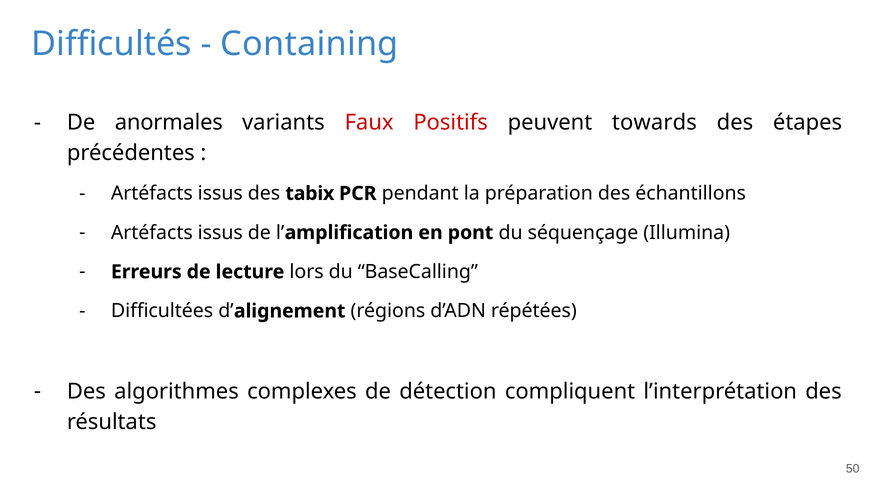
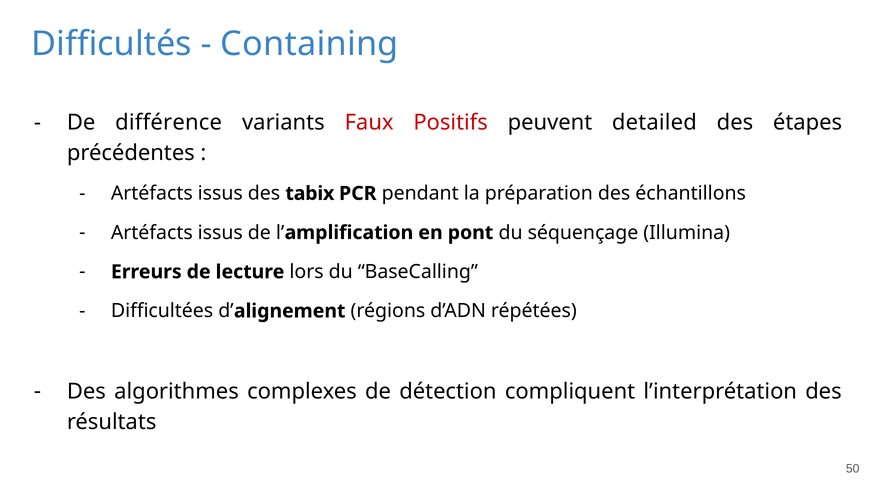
anormales: anormales -> différence (169, 123)
towards: towards -> detailed (654, 123)
